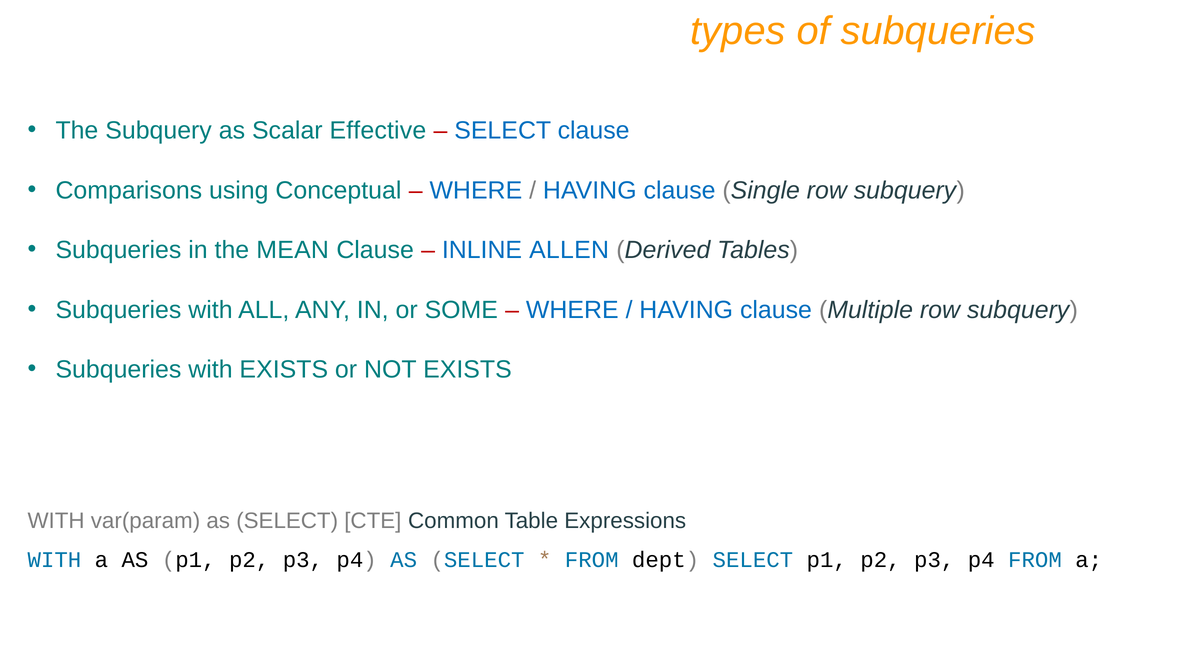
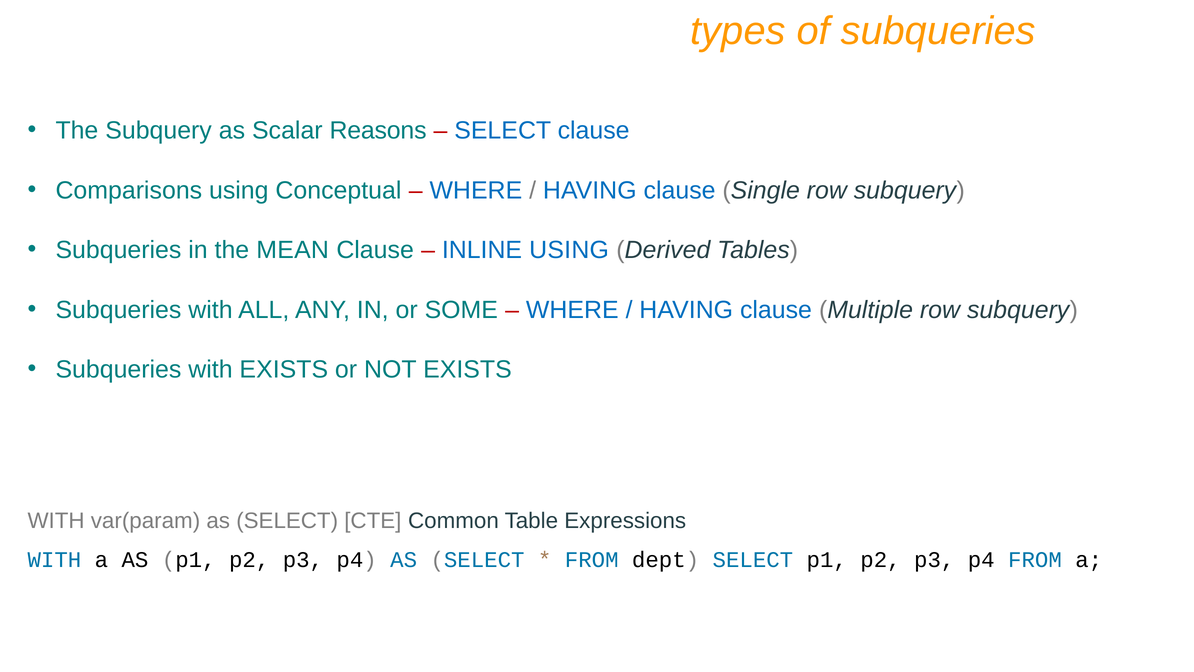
Effective: Effective -> Reasons (378, 130)
INLINE ALLEN: ALLEN -> USING (569, 250)
